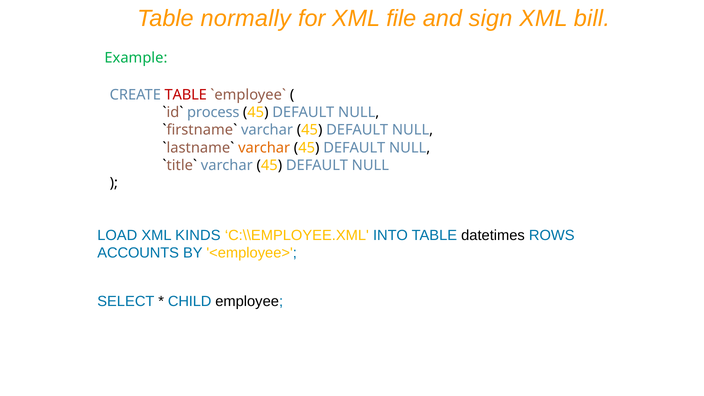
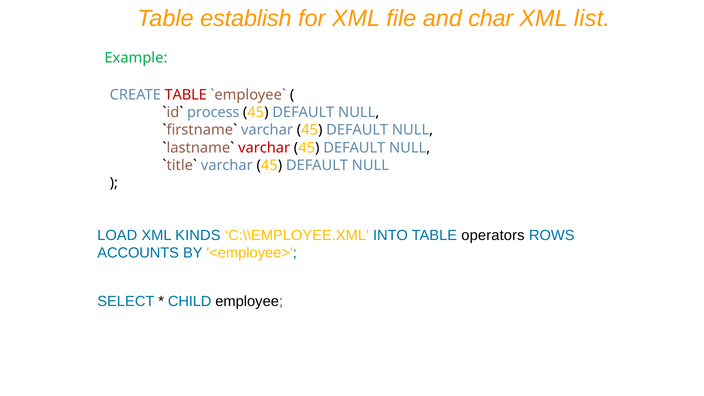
normally: normally -> establish (246, 18)
sign: sign -> char (491, 18)
bill: bill -> list (592, 18)
varchar colour: orange -> red (264, 148)
datetimes: datetimes -> operators (493, 236)
